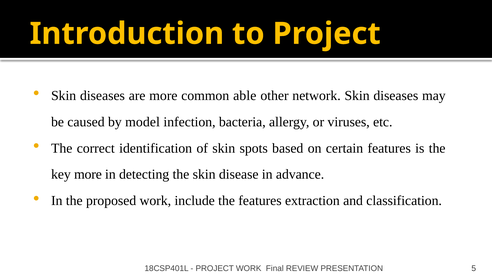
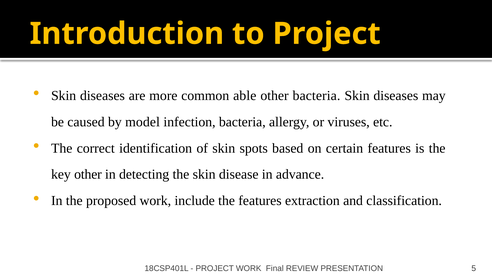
other network: network -> bacteria (316, 96)
key more: more -> other (88, 174)
